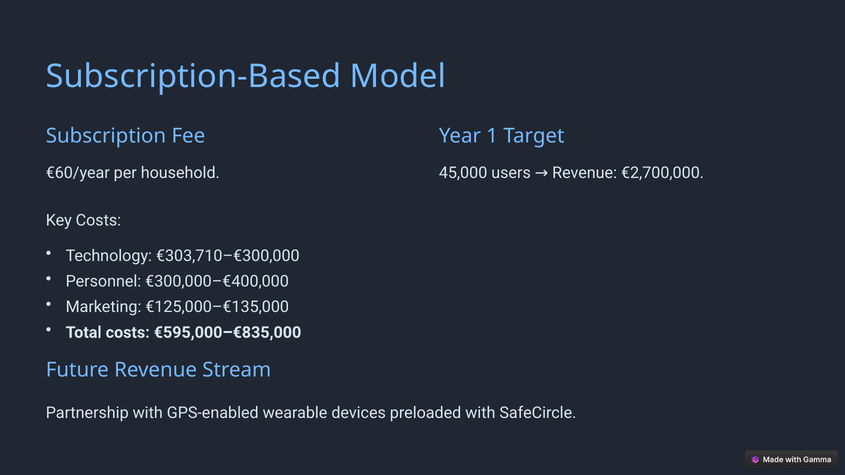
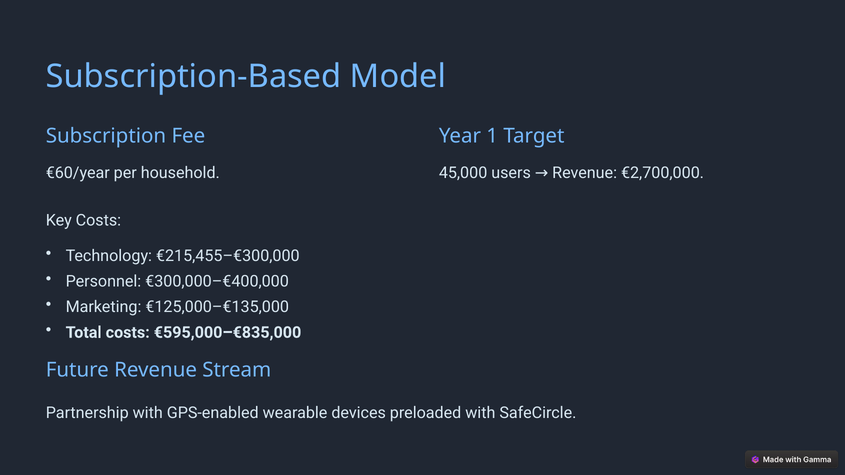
€303,710–€300,000: €303,710–€300,000 -> €215,455–€300,000 (228, 256)
